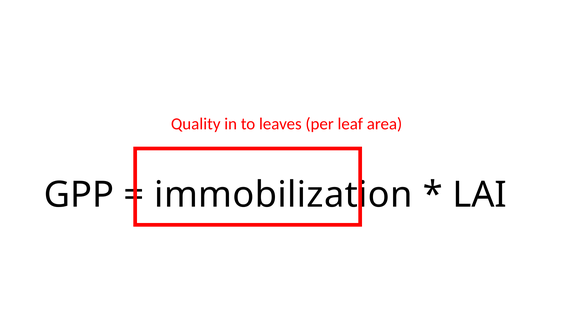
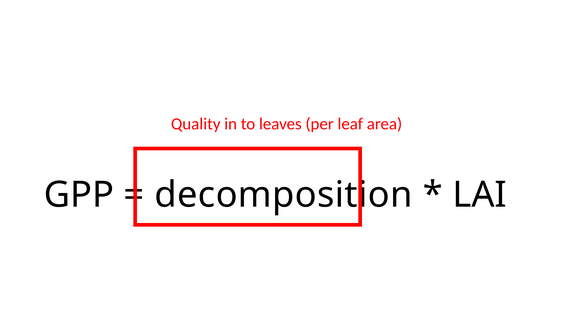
immobilization: immobilization -> decomposition (283, 195)
